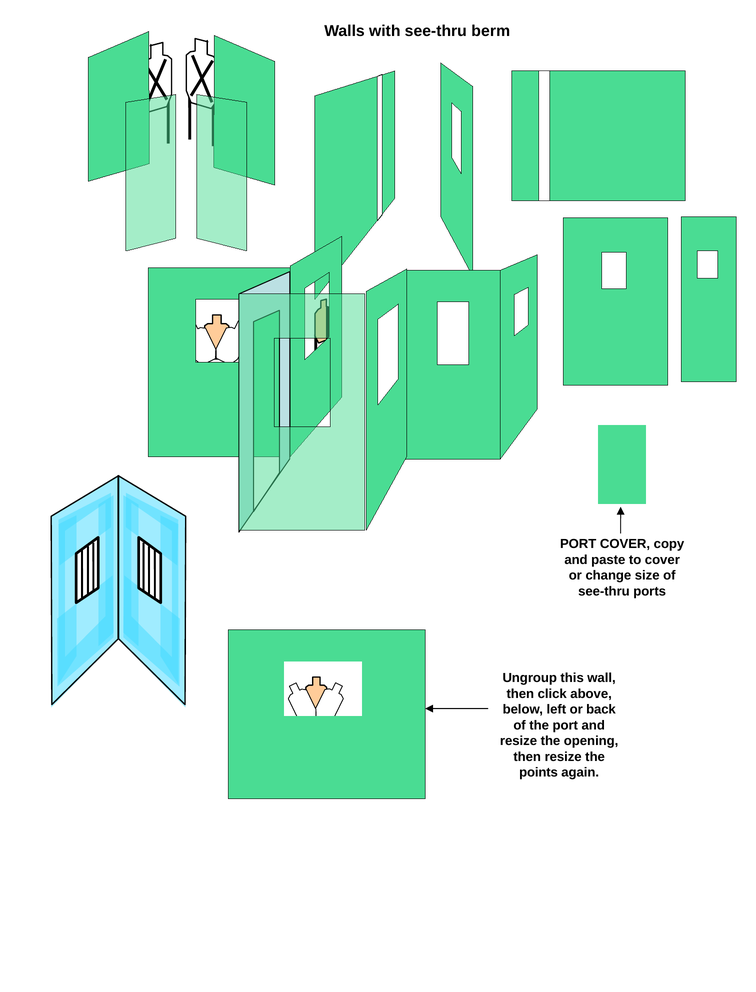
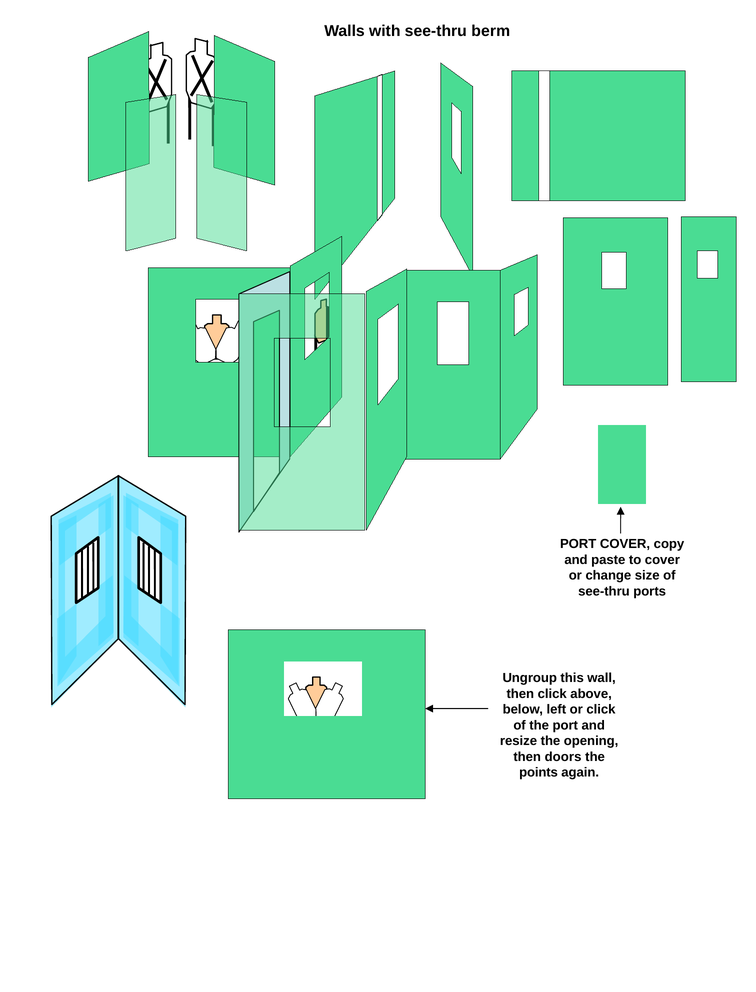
or back: back -> click (601, 710)
then resize: resize -> doors (563, 757)
